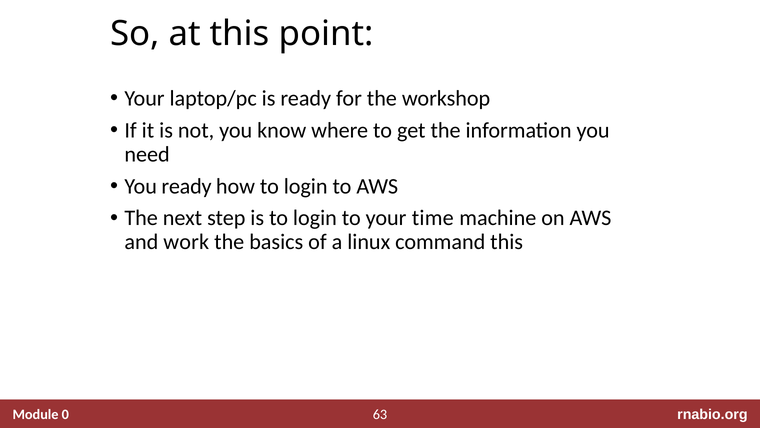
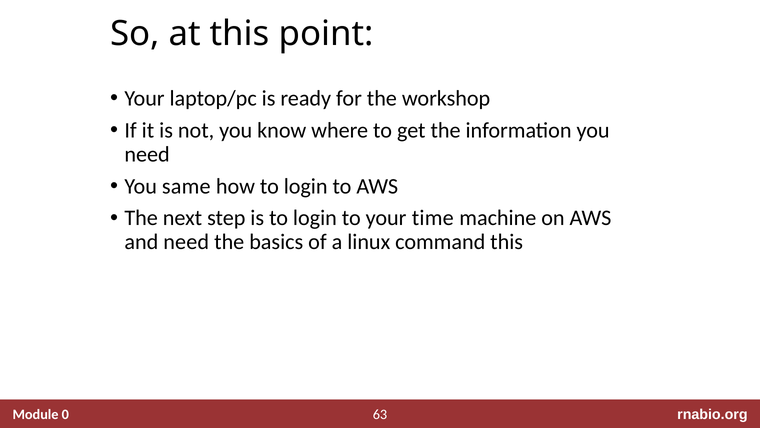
You ready: ready -> same (186, 186)
and work: work -> need (186, 242)
